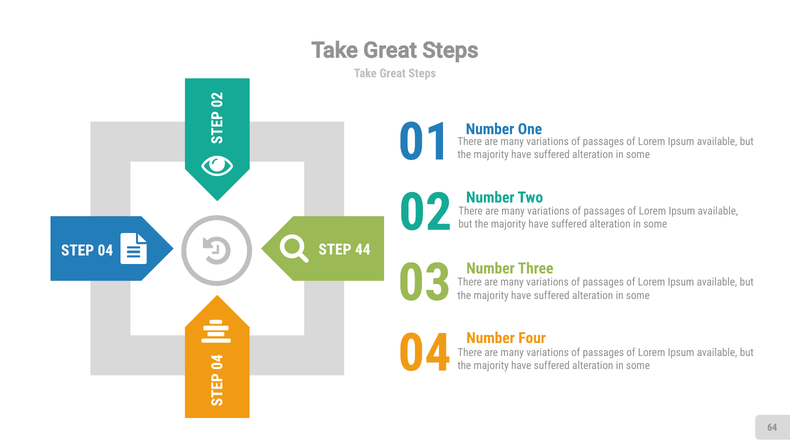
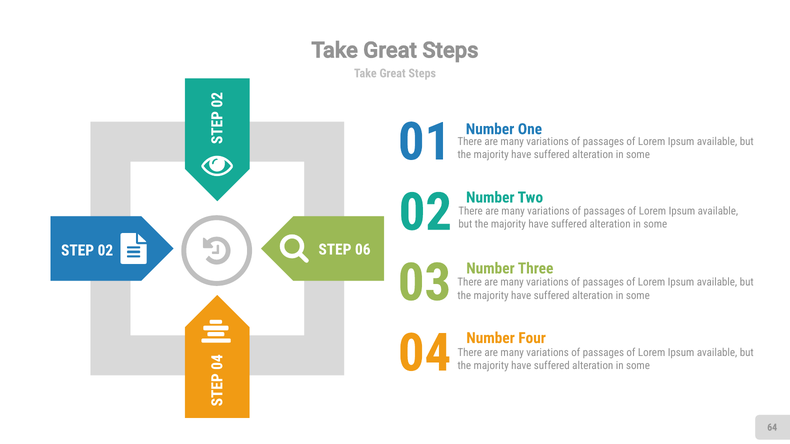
44: 44 -> 06 (363, 250)
STEP 04: 04 -> 02 (105, 251)
